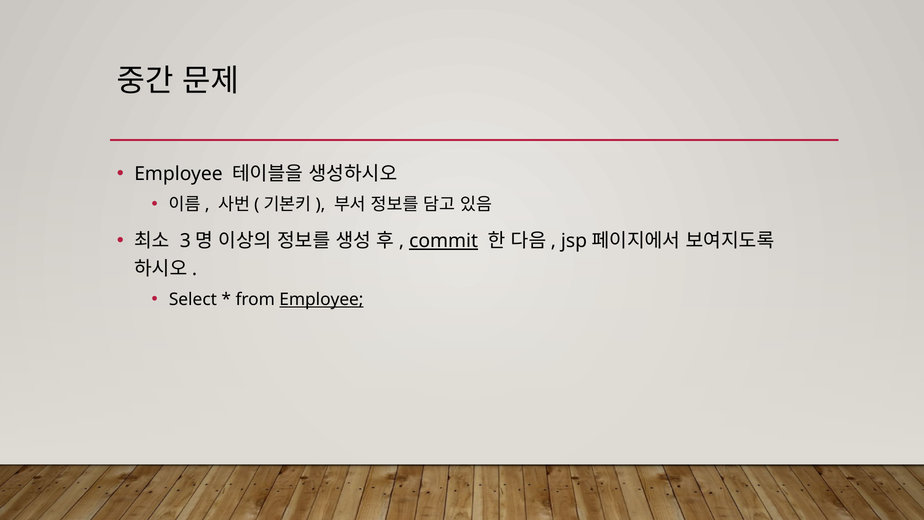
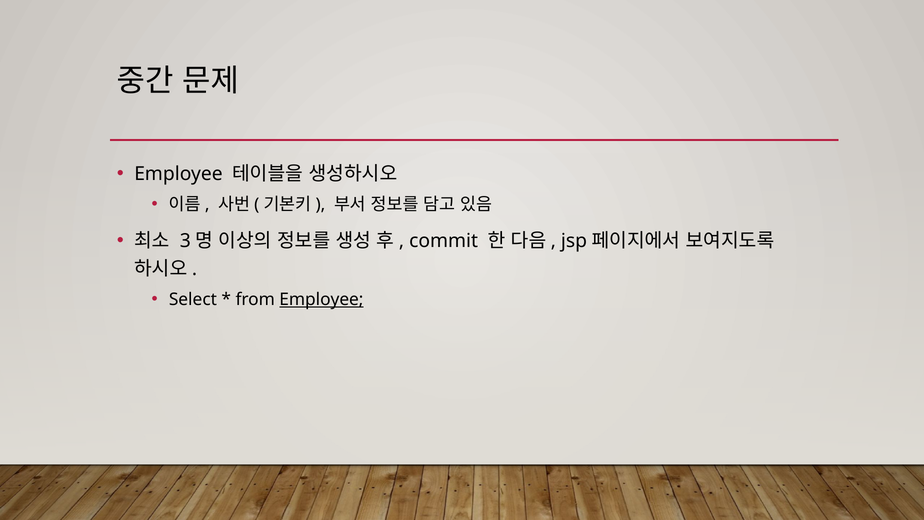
commit underline: present -> none (444, 241)
